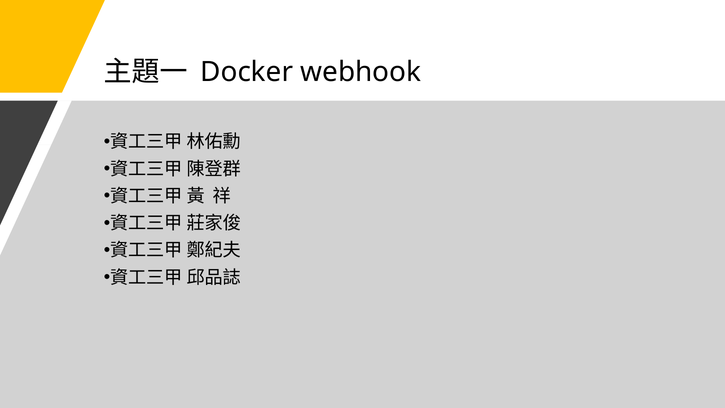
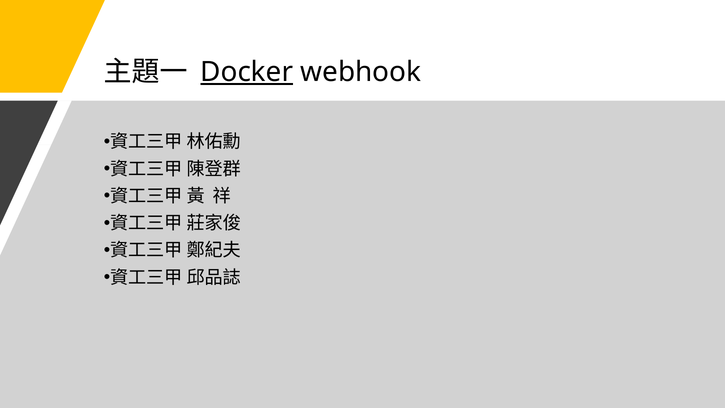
Docker underline: none -> present (247, 72)
